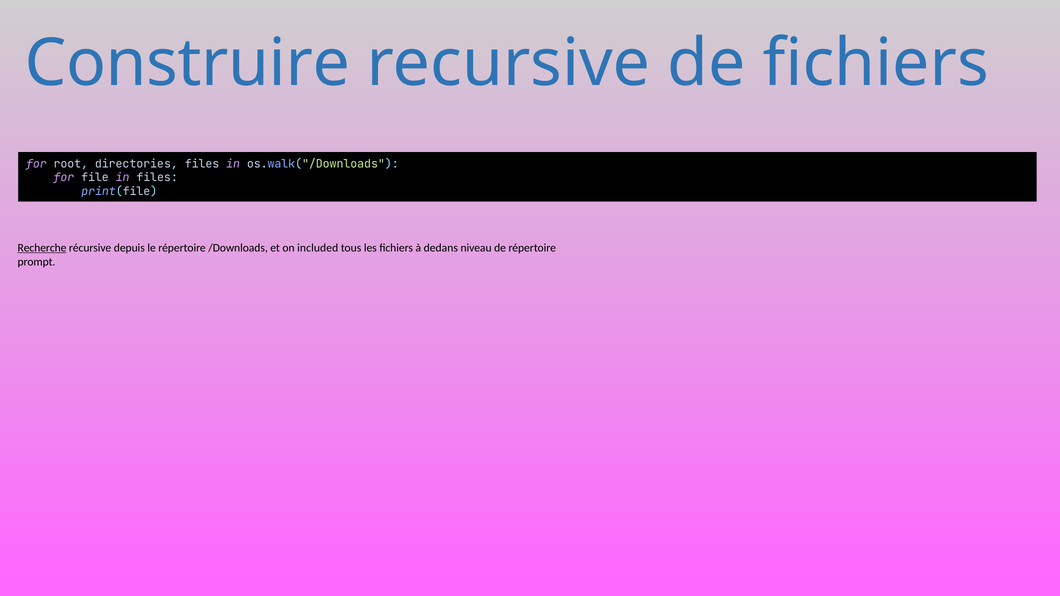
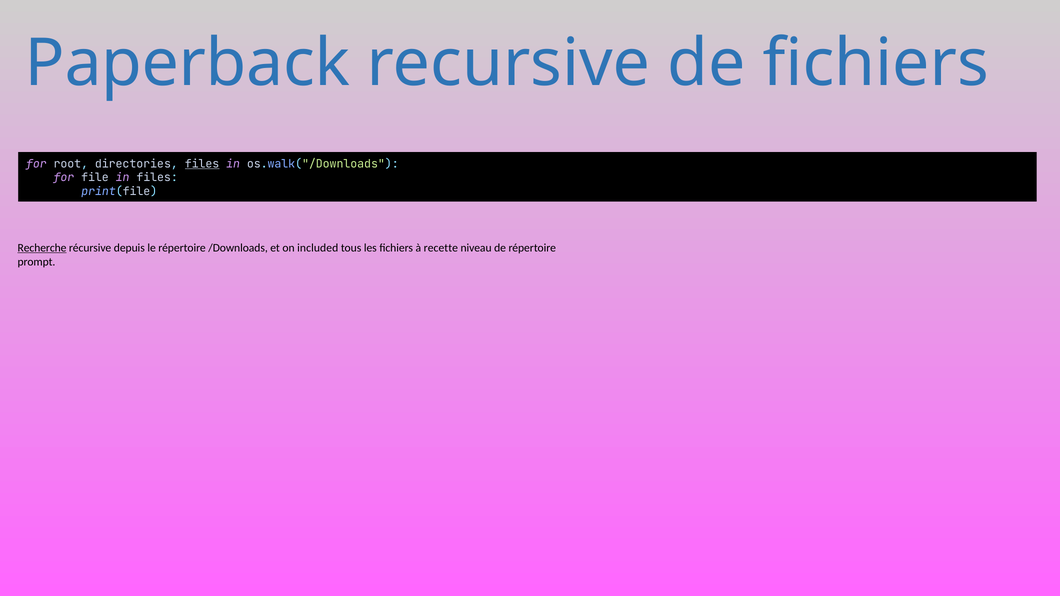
Construire: Construire -> Paperback (187, 63)
files underline: none -> present (202, 164)
dedans: dedans -> recette (441, 248)
